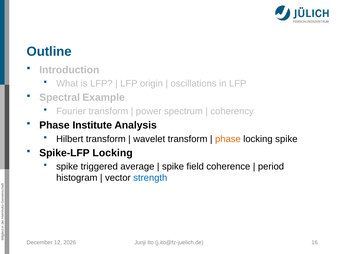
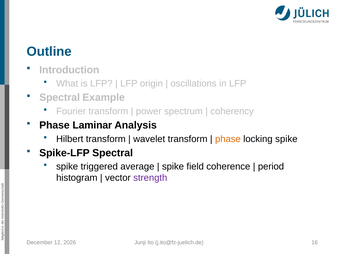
Institute: Institute -> Laminar (92, 125)
Spike-LFP Locking: Locking -> Spectral (113, 153)
strength colour: blue -> purple (150, 177)
